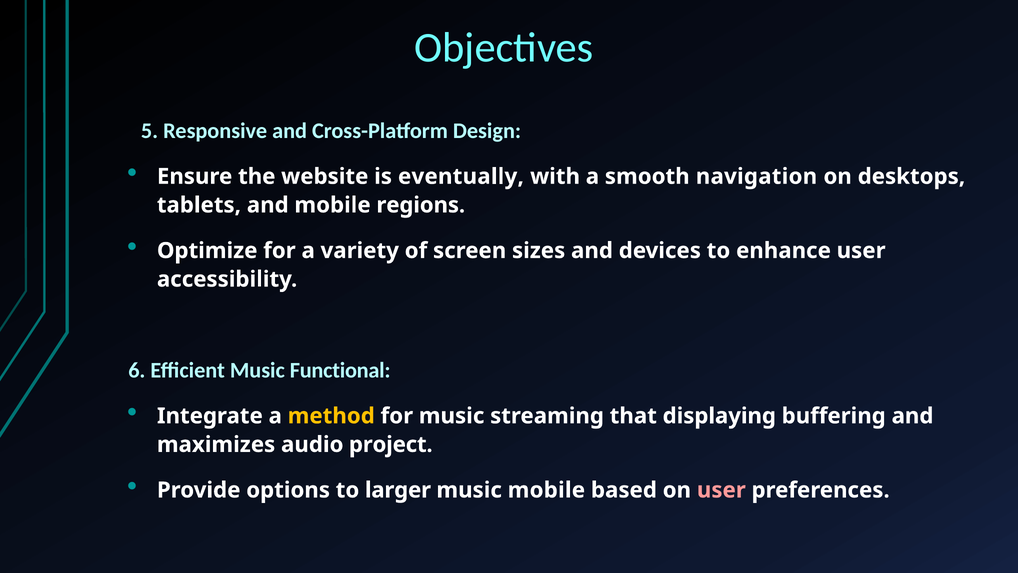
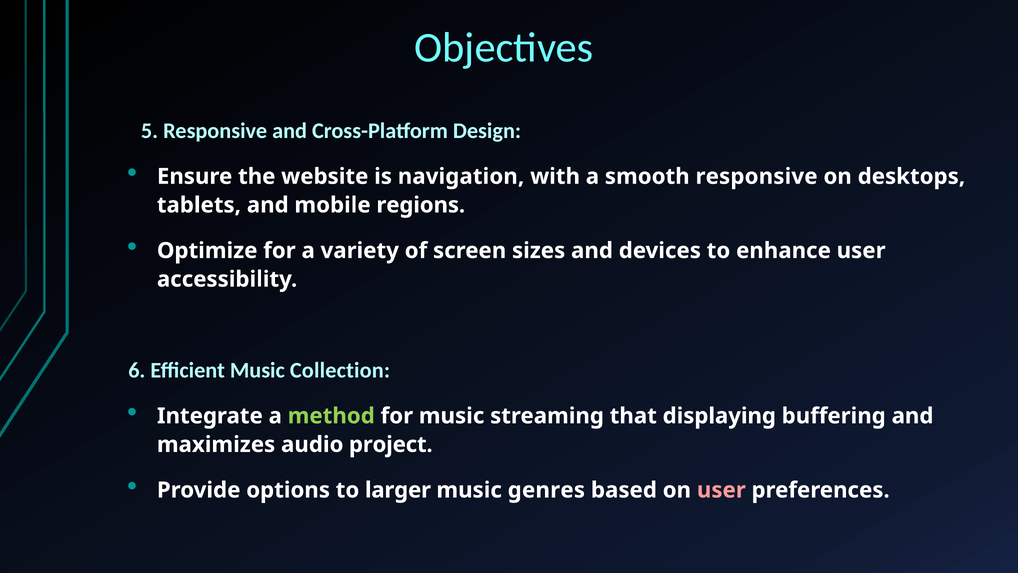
eventually: eventually -> navigation (461, 176)
smooth navigation: navigation -> responsive (757, 176)
Functional: Functional -> Collection (340, 370)
method colour: yellow -> light green (331, 416)
music mobile: mobile -> genres (546, 490)
